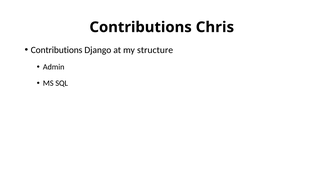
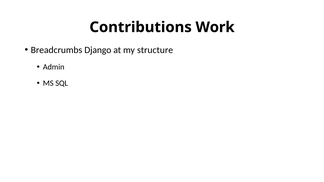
Chris: Chris -> Work (215, 27)
Contributions: Contributions -> Breadcrumbs (57, 50)
